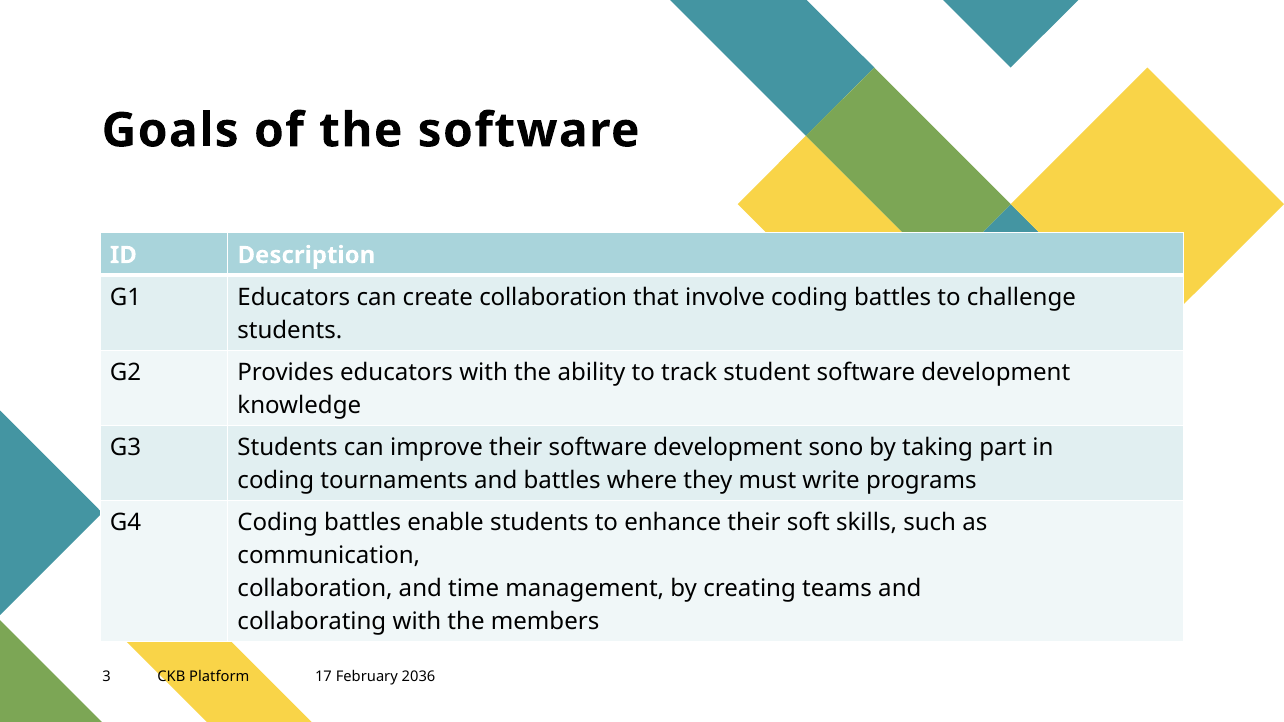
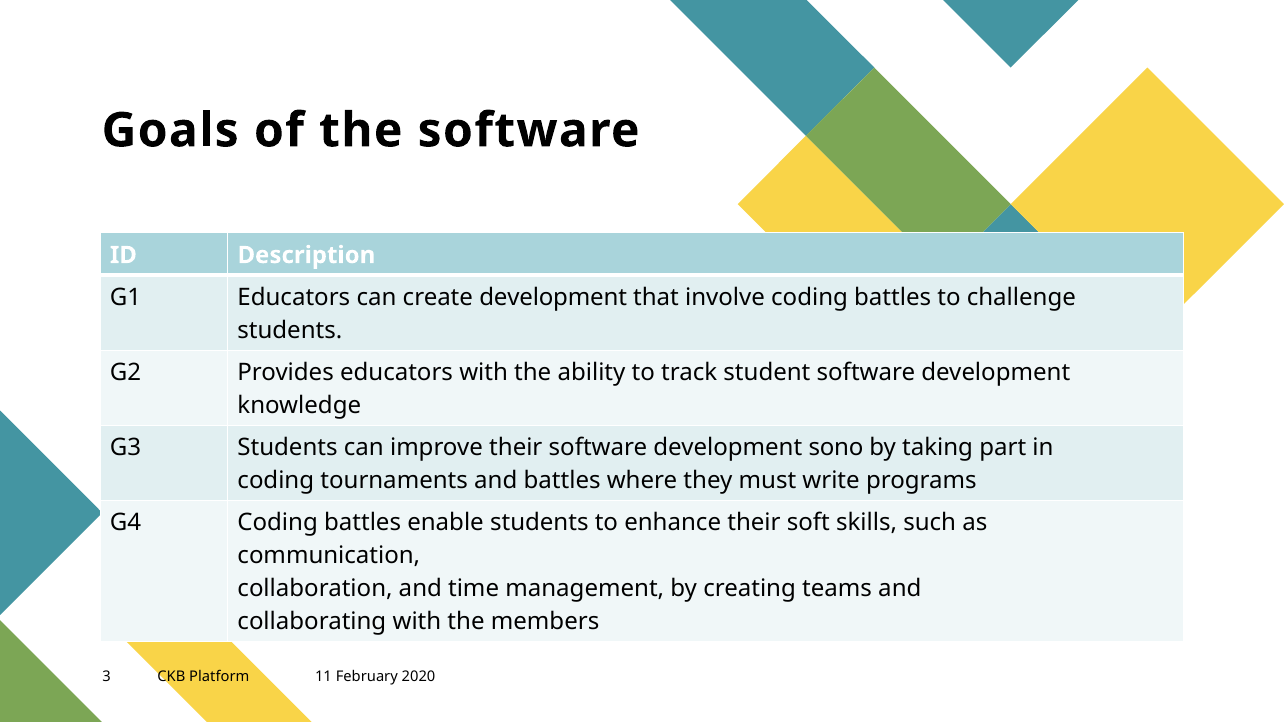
create collaboration: collaboration -> development (553, 298)
17: 17 -> 11 (323, 677)
2036: 2036 -> 2020 (419, 677)
